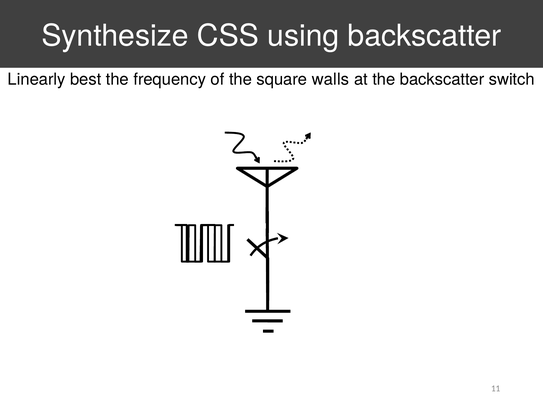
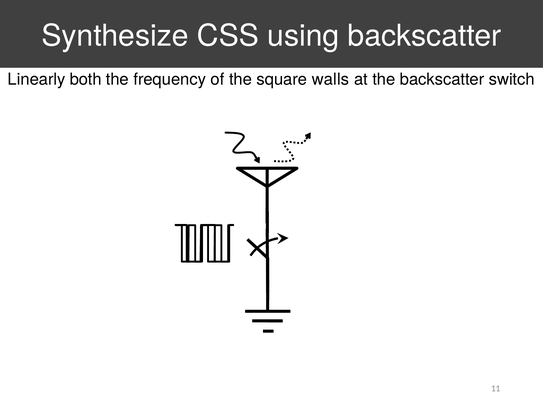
best: best -> both (86, 79)
